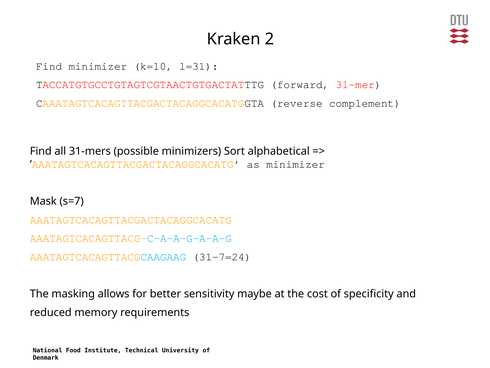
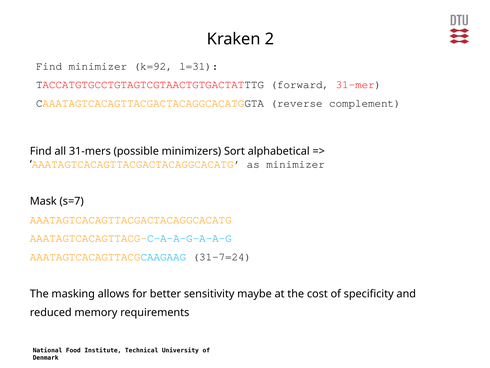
k=10: k=10 -> k=92 (153, 66)
